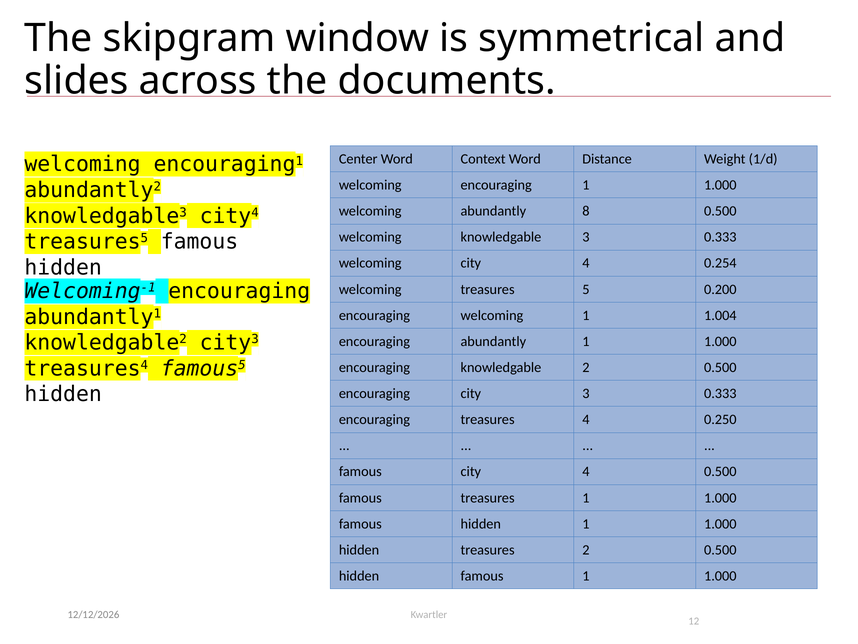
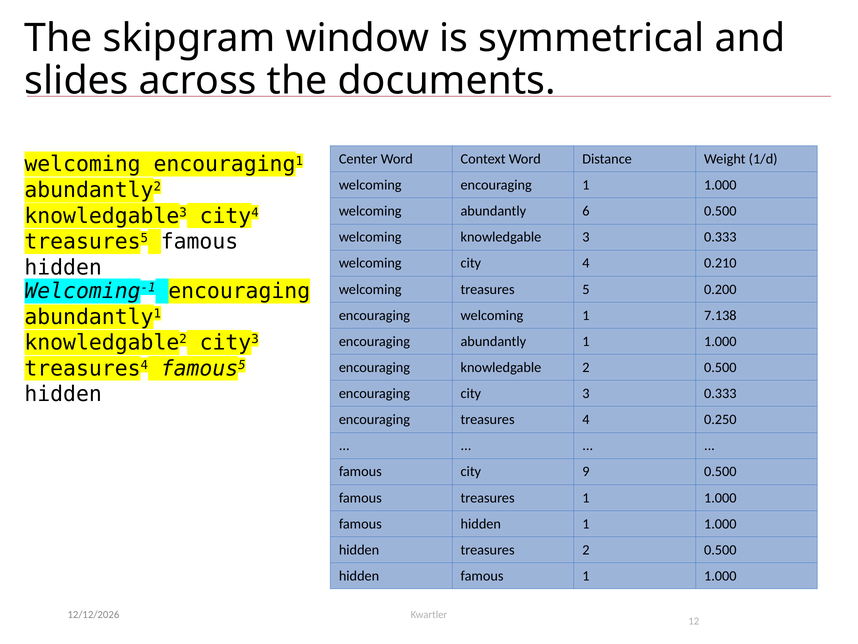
8: 8 -> 6 (586, 211)
0.254: 0.254 -> 0.210 (720, 263)
1.004: 1.004 -> 7.138 (720, 315)
famous city 4: 4 -> 9 (586, 471)
